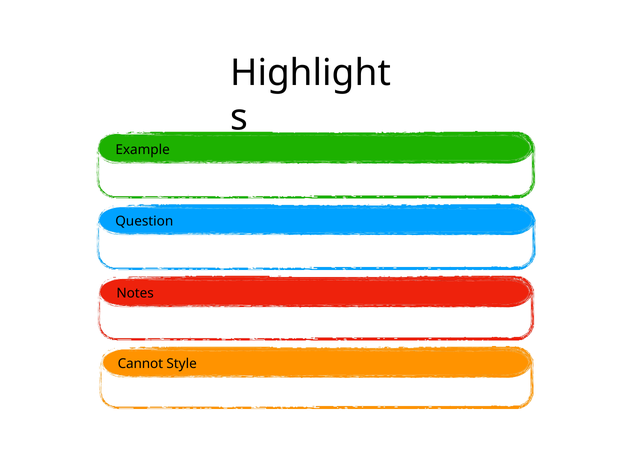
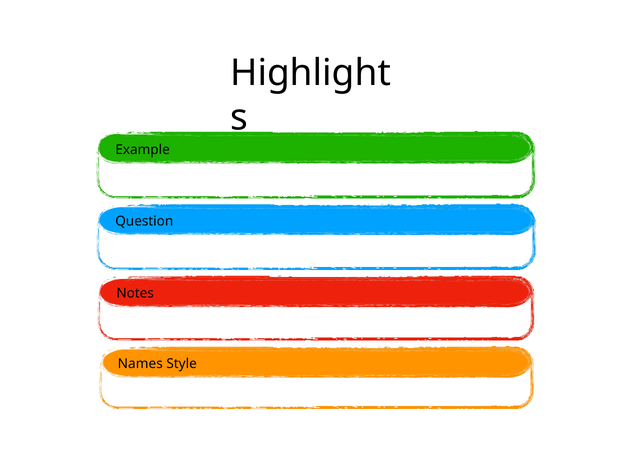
Cannot: Cannot -> Names (140, 364)
